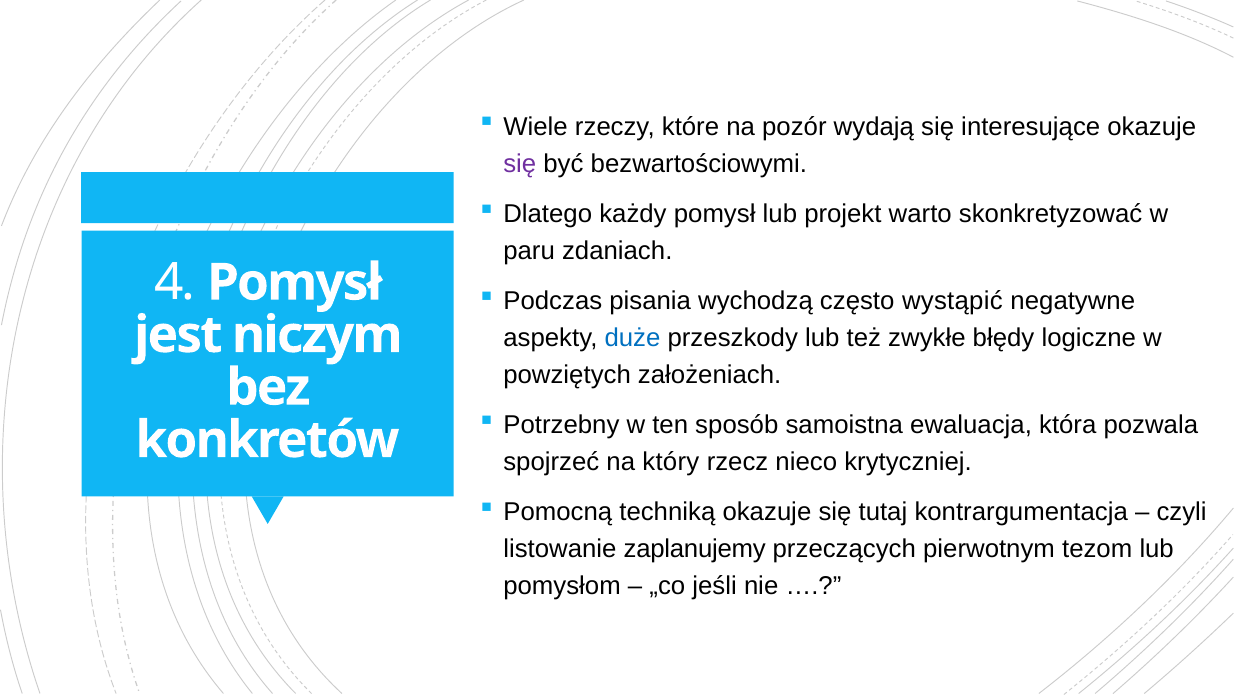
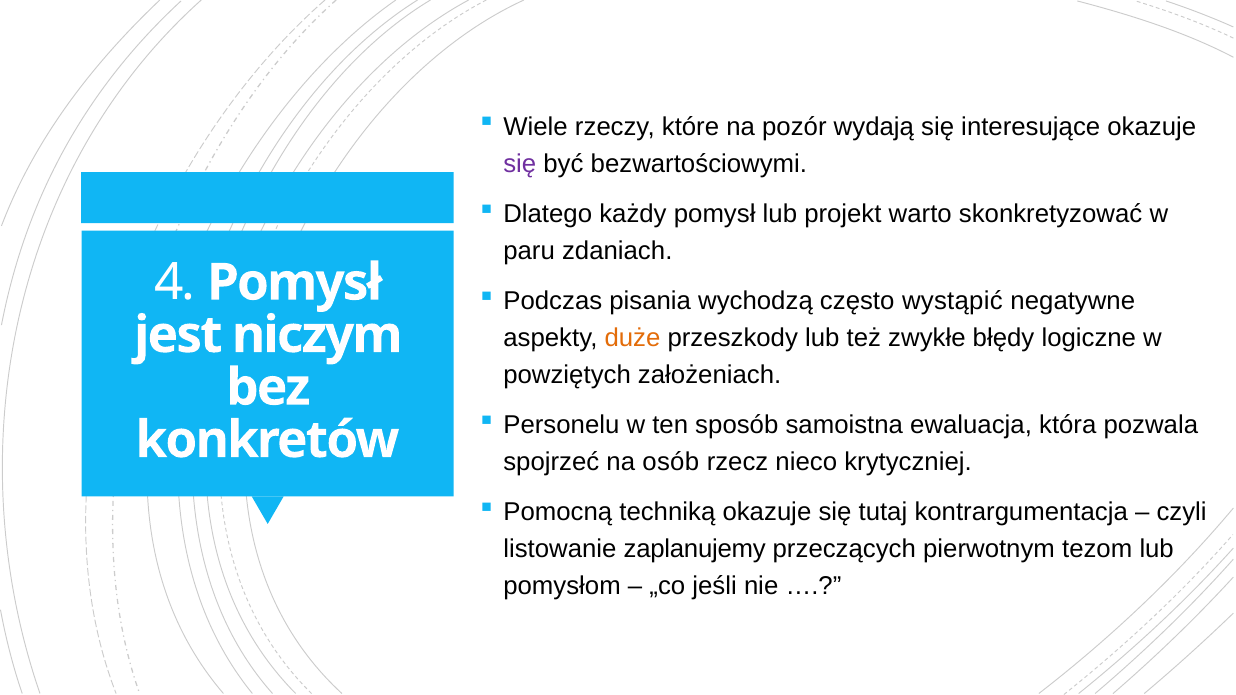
duże colour: blue -> orange (632, 338)
Potrzebny: Potrzebny -> Personelu (561, 425)
który: który -> osób (671, 462)
